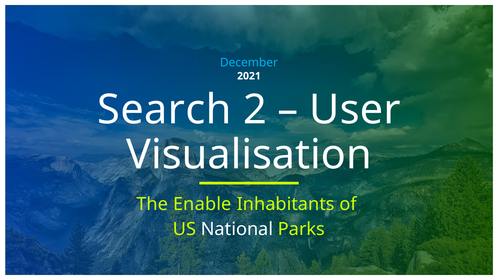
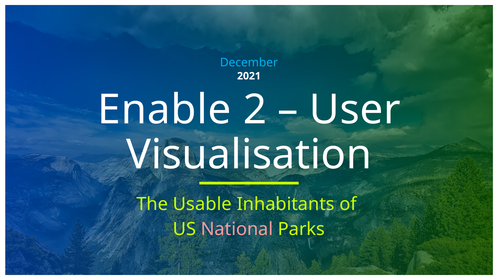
Search: Search -> Enable (164, 110)
Enable: Enable -> Usable (202, 204)
National colour: white -> pink (237, 229)
